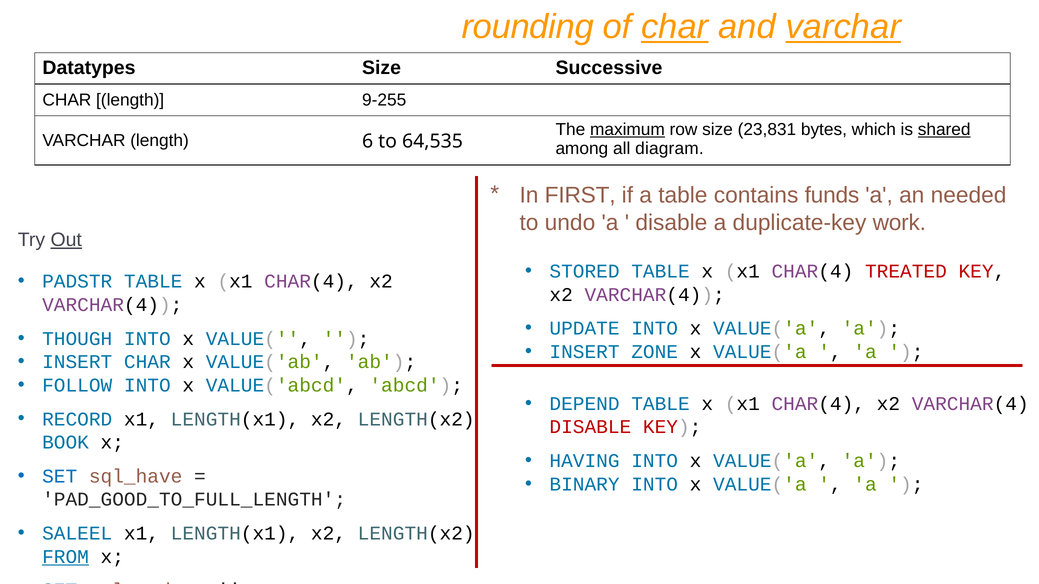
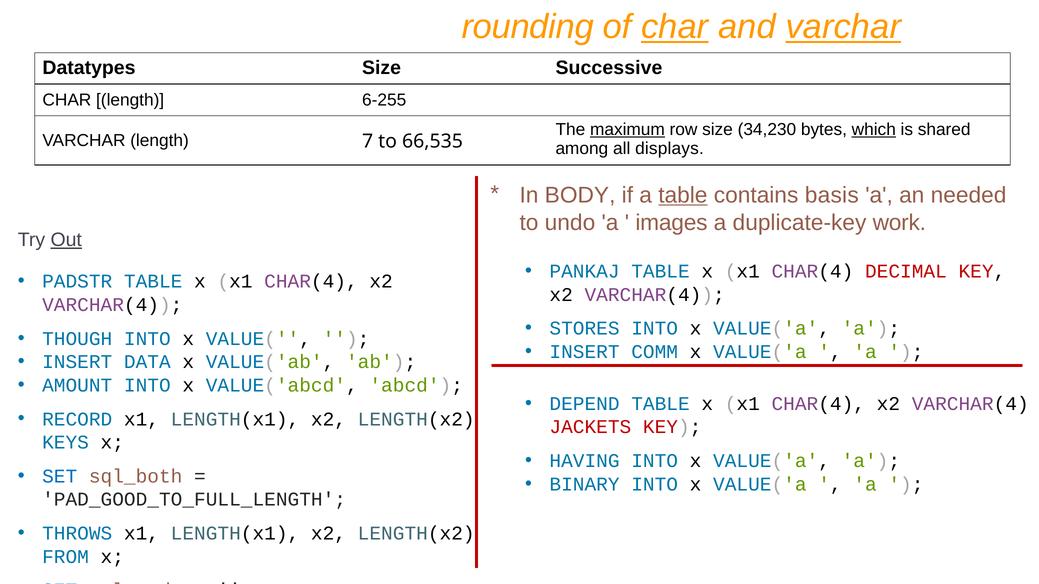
9-255: 9-255 -> 6-255 (384, 100)
23,831: 23,831 -> 34,230 (767, 129)
which underline: none -> present (874, 129)
shared underline: present -> none (944, 129)
6: 6 -> 7 (368, 141)
64,535: 64,535 -> 66,535 (433, 141)
diagram: diagram -> displays (669, 149)
FIRST: FIRST -> BODY (580, 195)
table underline: none -> present (683, 195)
funds: funds -> basis (832, 195)
disable: disable -> images (671, 223)
STORED: STORED -> PANKAJ (585, 272)
TREATED: TREATED -> DECIMAL (906, 272)
UPDATE: UPDATE -> STORES (585, 329)
ZONE: ZONE -> COMM (655, 352)
INSERT CHAR: CHAR -> DATA (147, 362)
FOLLOW: FOLLOW -> AMOUNT (77, 386)
DISABLE: DISABLE -> JACKETS (590, 427)
BOOK: BOOK -> KEYS (66, 443)
sql_have: sql_have -> sql_both (136, 477)
SALEEL: SALEEL -> THROWS (77, 534)
FROM underline: present -> none (66, 557)
